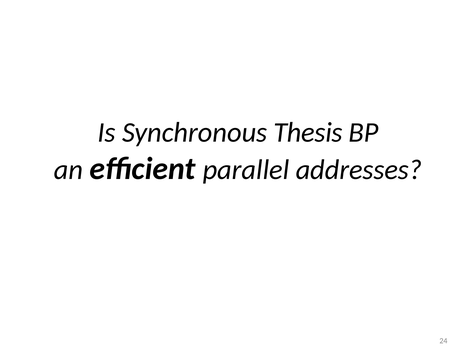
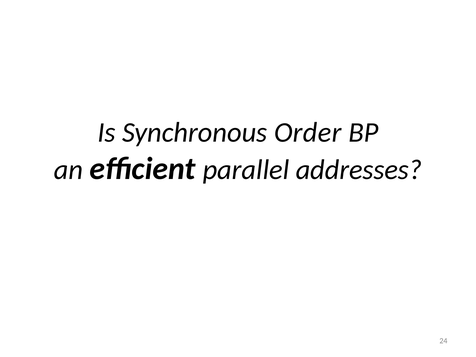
Thesis: Thesis -> Order (308, 132)
